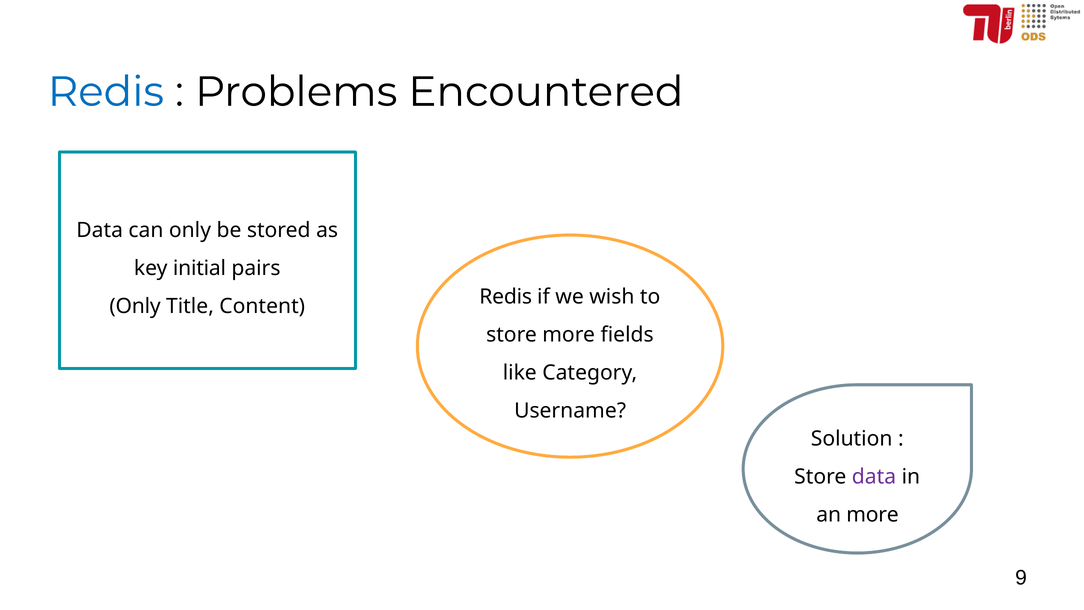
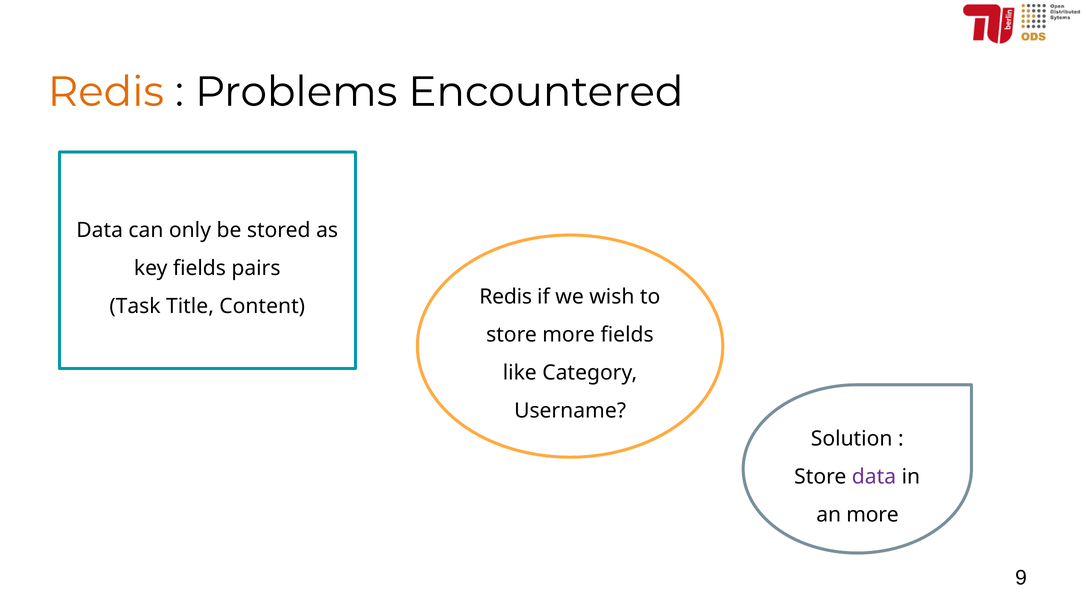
Redis colour: blue -> orange (106, 92)
key initial: initial -> fields (199, 268)
Only: Only -> Task (135, 306)
